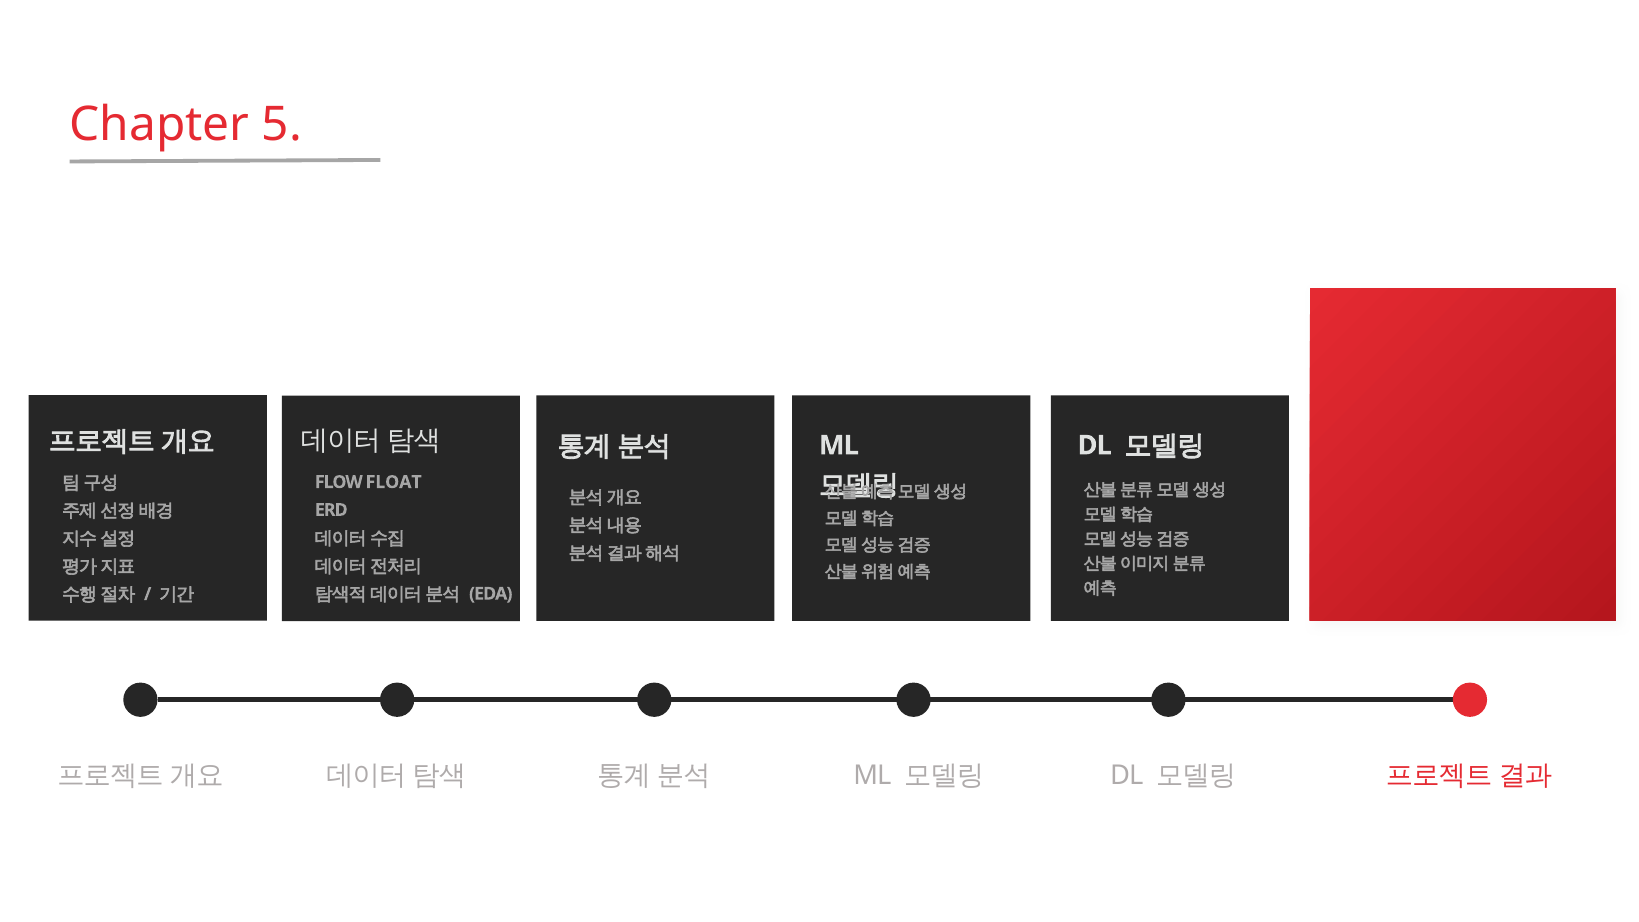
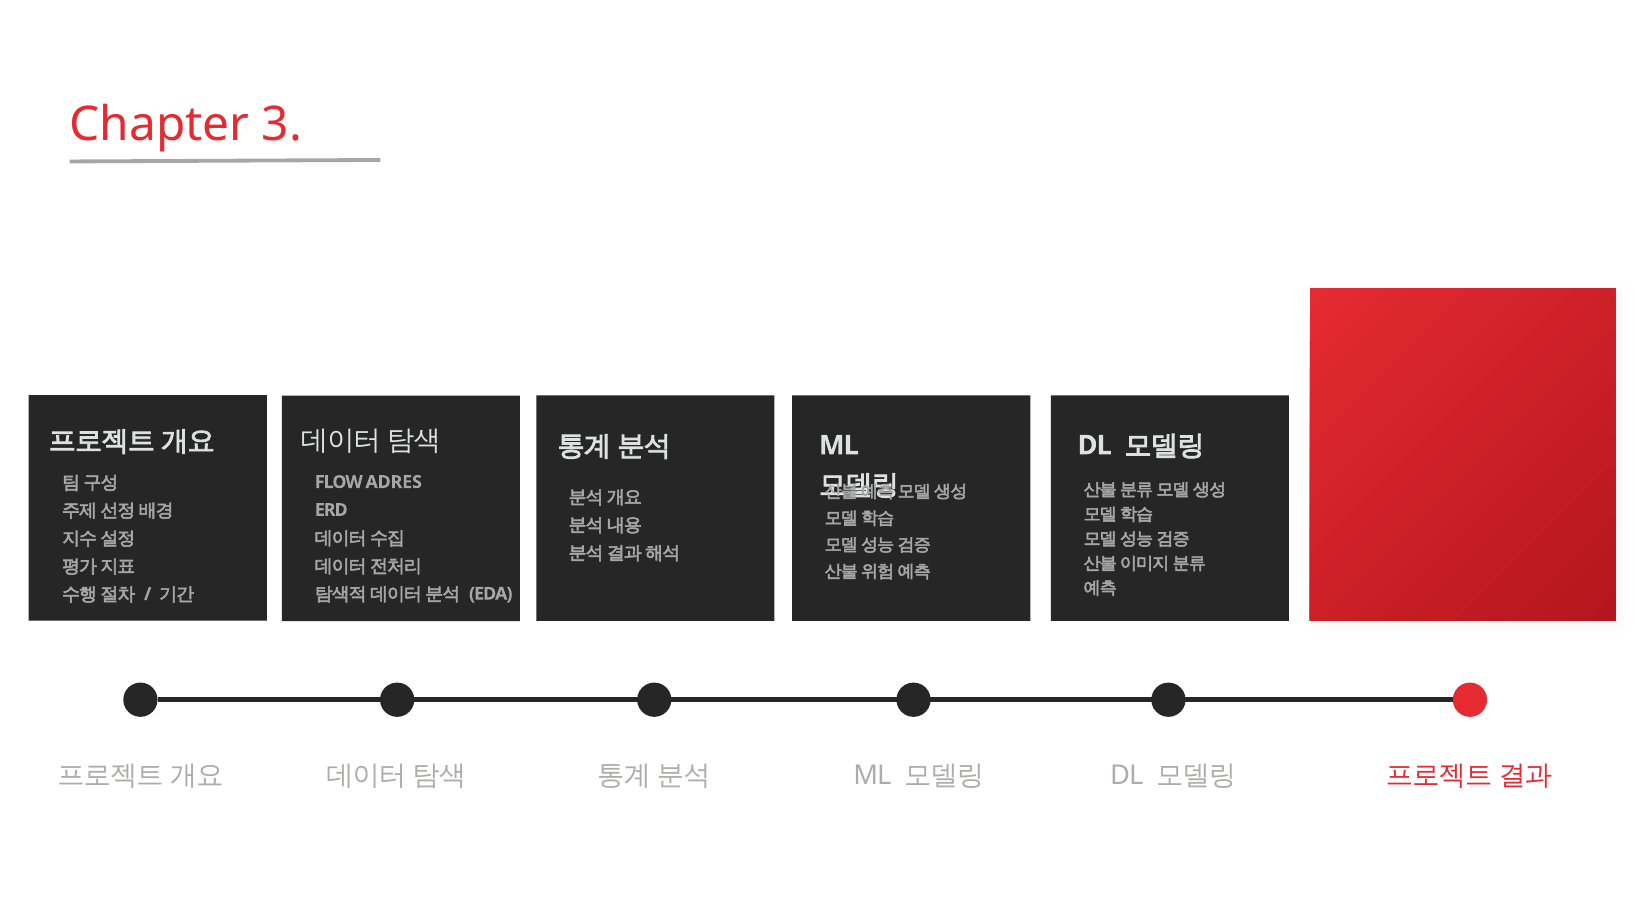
5: 5 -> 3 (282, 124)
FLOAT: FLOAT -> ADRES (394, 482)
